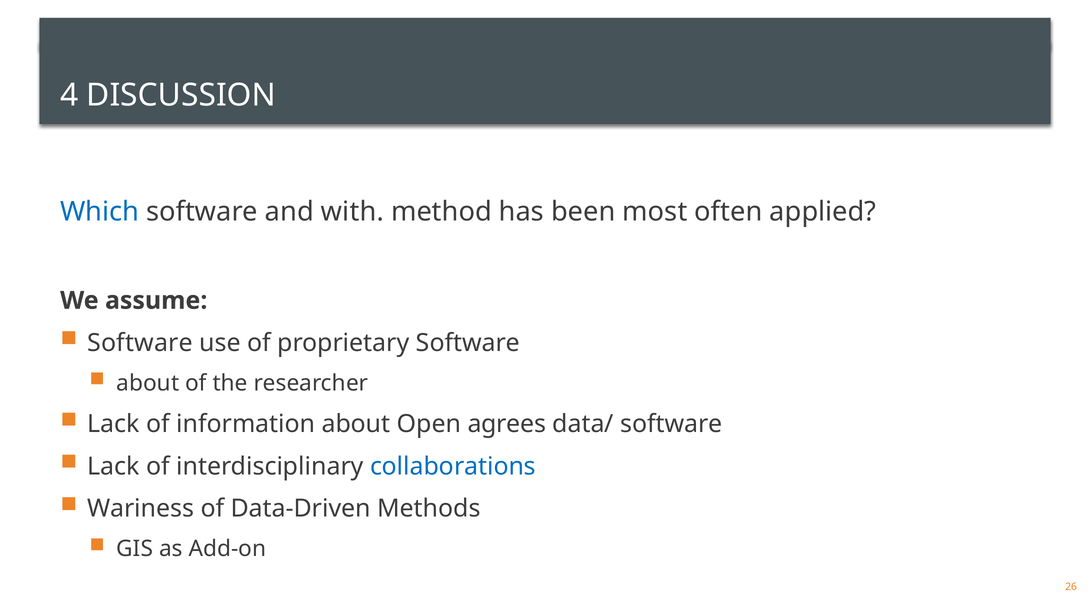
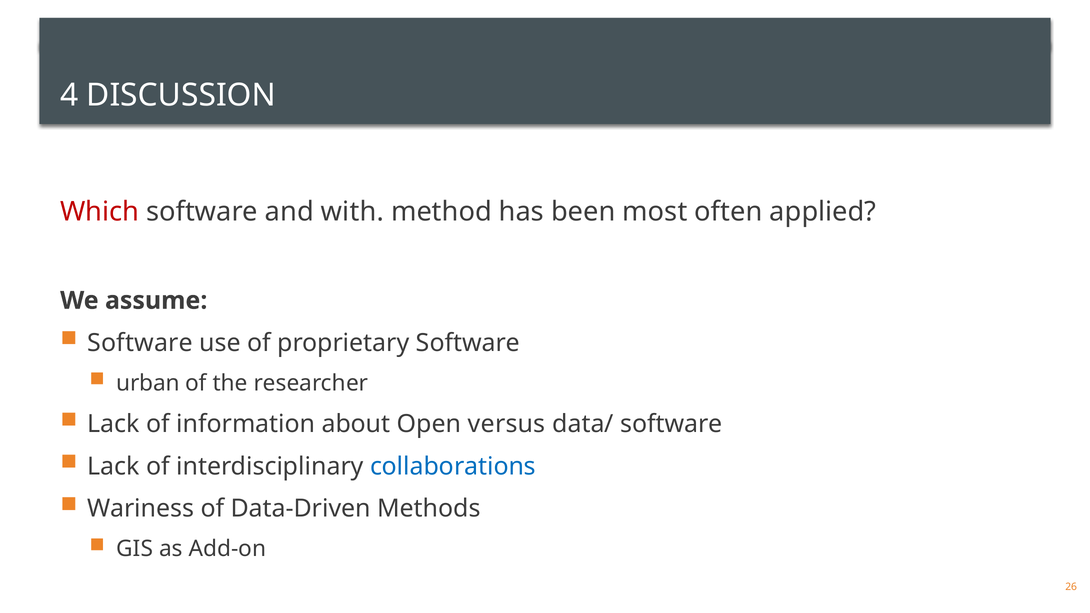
Which colour: blue -> red (100, 212)
about: about -> urban (148, 383)
agrees: agrees -> versus (507, 424)
